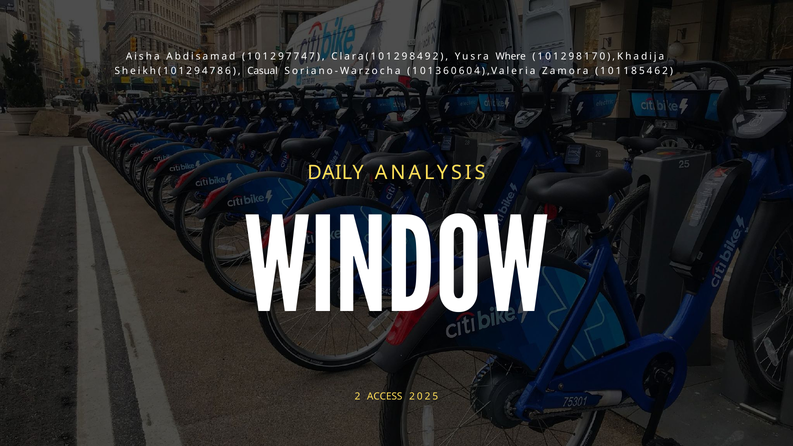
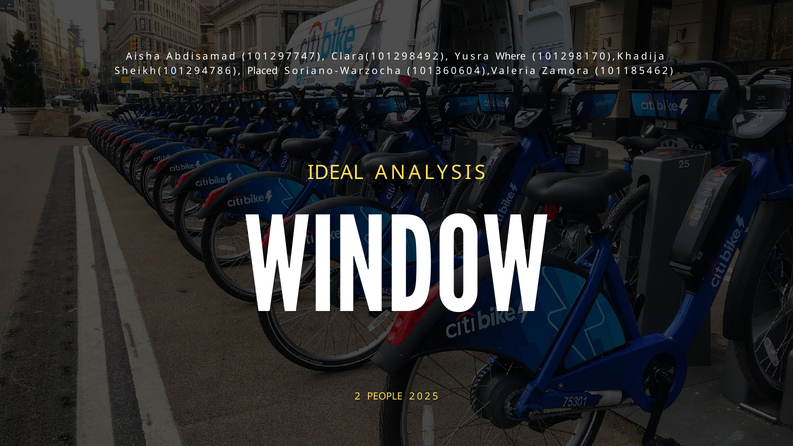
Casual: Casual -> Placed (263, 71)
DAILY: DAILY -> IDEAL (335, 173)
ACCESS: ACCESS -> PEOPLE (385, 397)
